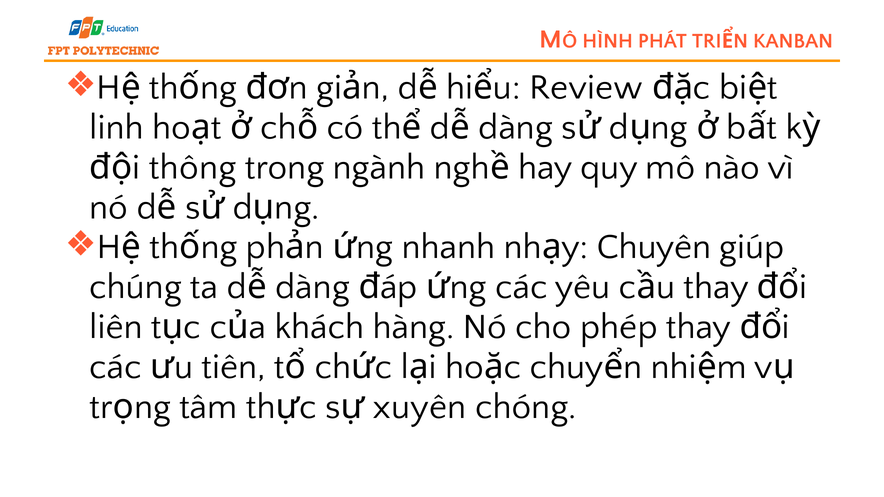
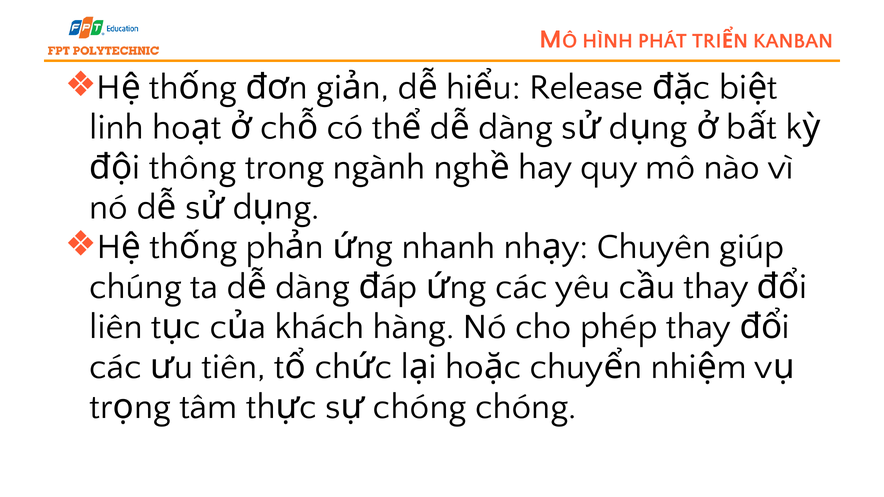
Review: Review -> Release (586, 87)
xuyên: xuyên -> chóng (420, 407)
